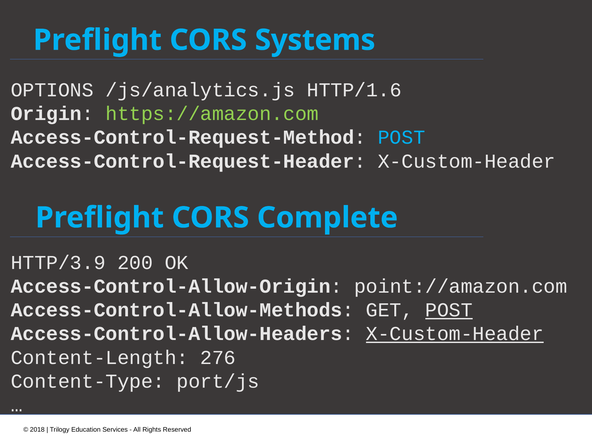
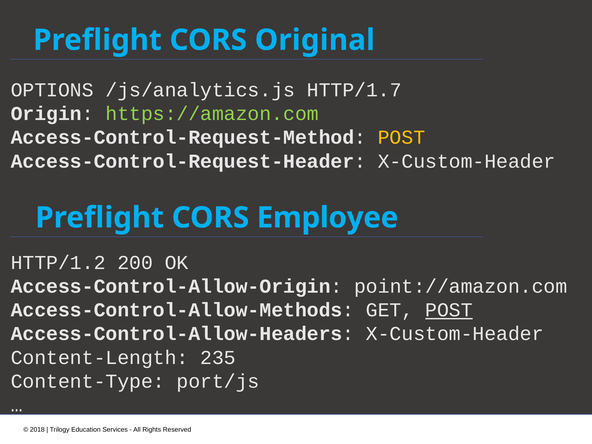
Systems: Systems -> Original (315, 40)
HTTP/1.6: HTTP/1.6 -> HTTP/1.7 (354, 90)
POST colour: light blue -> yellow (402, 137)
Complete: Complete -> Employee (328, 218)
HTTP/3.9: HTTP/3.9 -> HTTP/1.2 (58, 263)
X-Custom-Header underline: present -> none (455, 334)
276: 276 -> 235 (218, 357)
